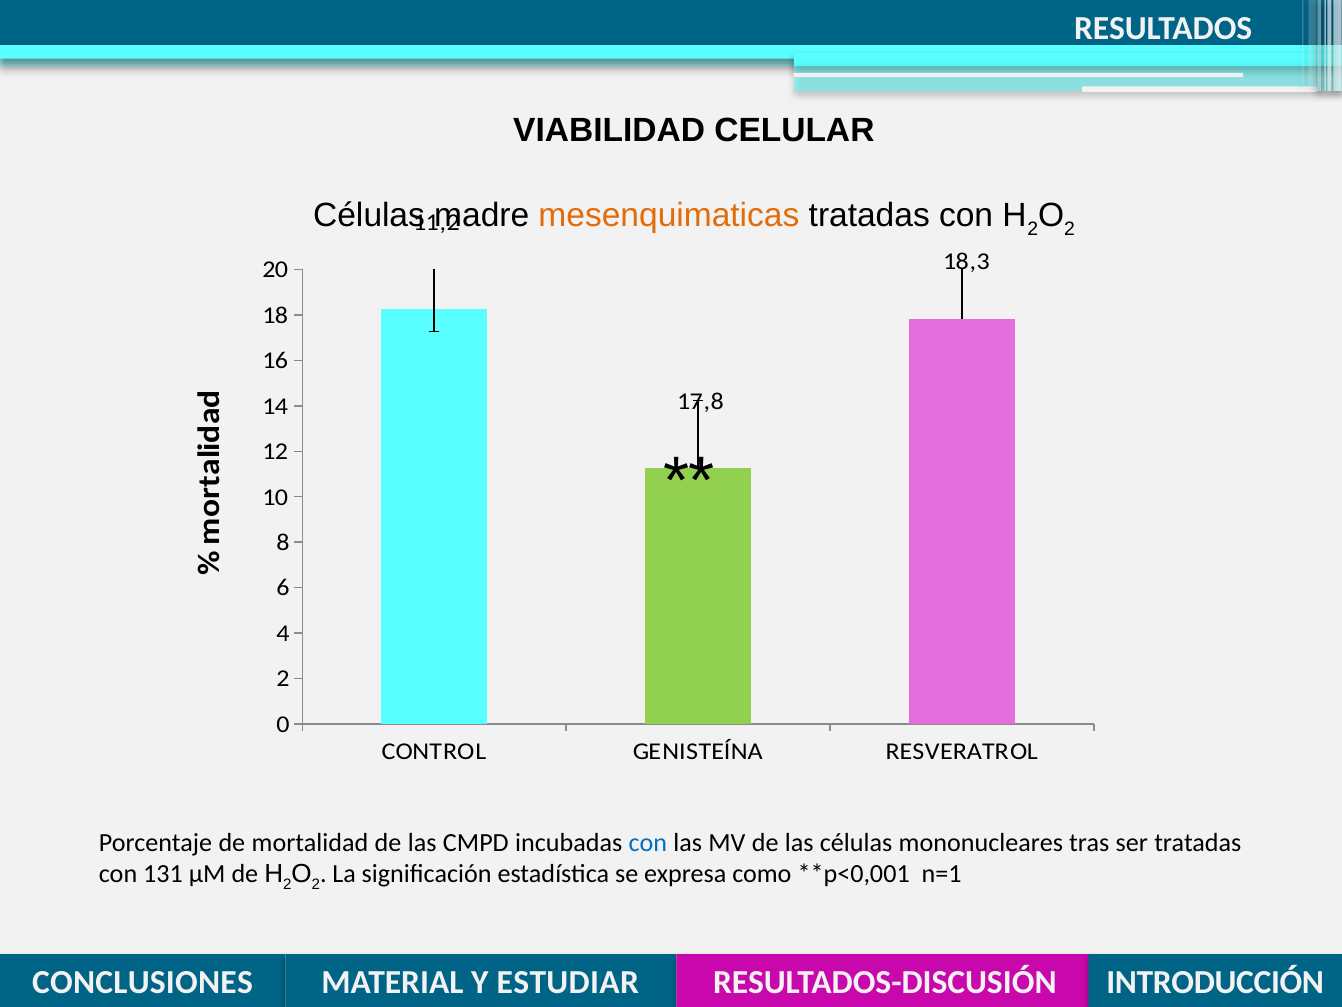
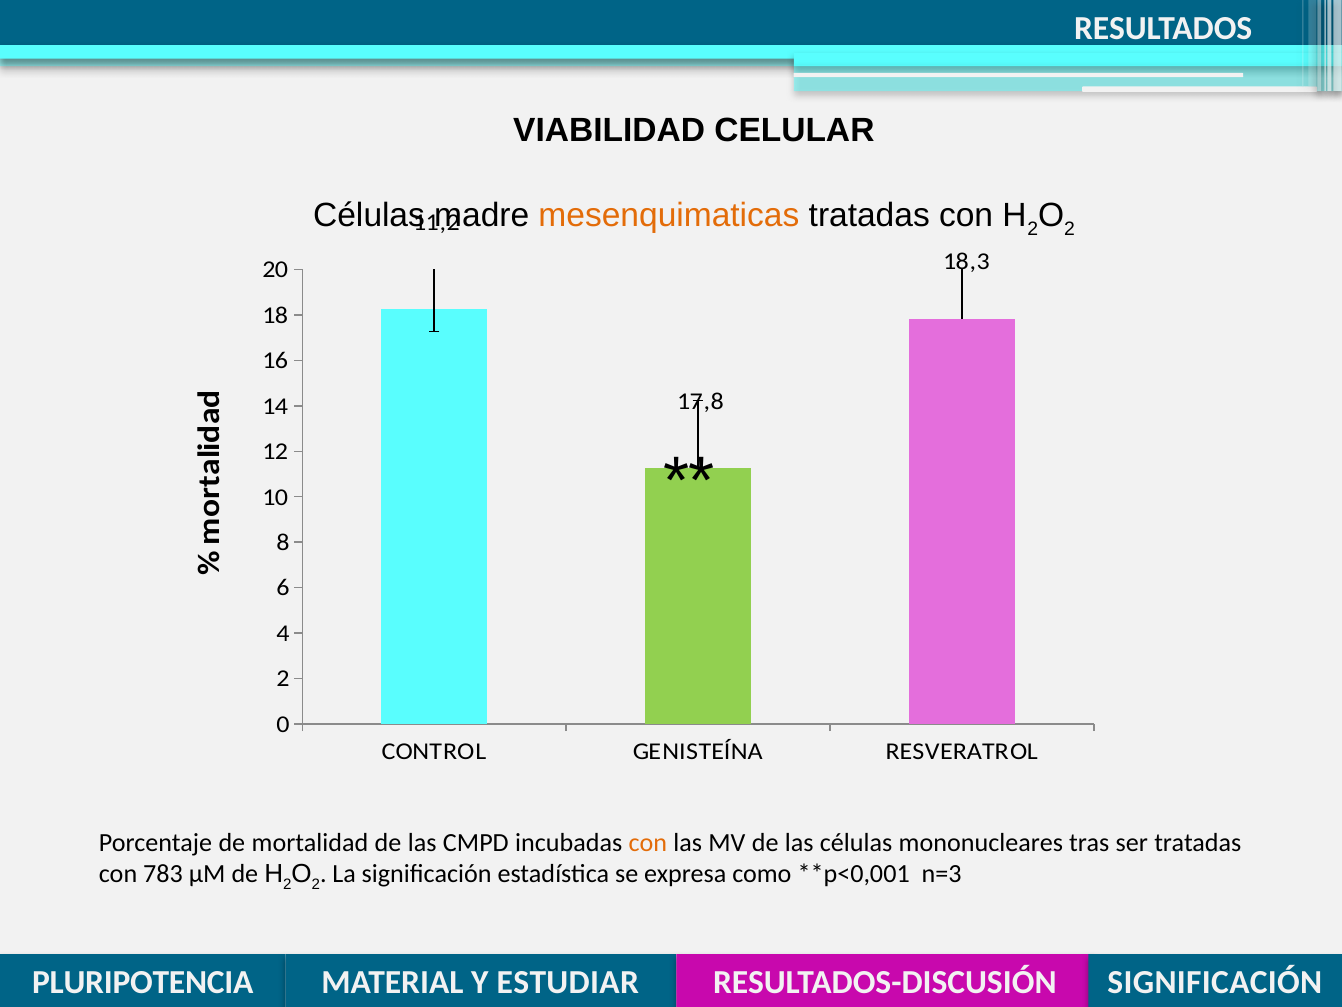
con colour: blue -> orange (648, 843)
131: 131 -> 783 (163, 874)
n=1: n=1 -> n=3 (942, 874)
CONCLUSIONES: CONCLUSIONES -> PLURIPOTENCIA (143, 982)
RESULTADOS-DISCUSIÓN INTRODUCCIÓN: INTRODUCCIÓN -> SIGNIFICACIÓN (1215, 982)
